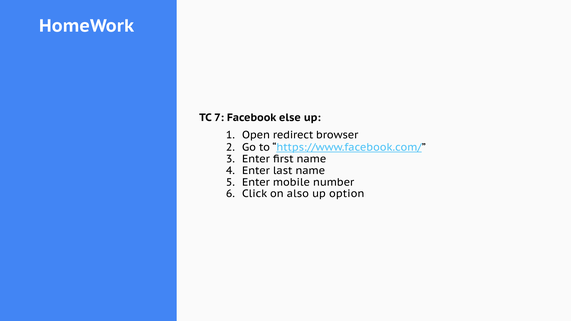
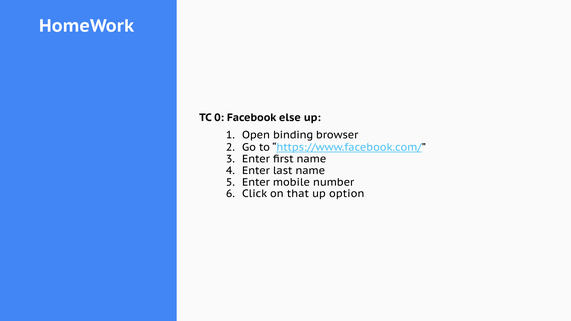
7: 7 -> 0 (219, 118)
redirect: redirect -> binding (293, 135)
also: also -> that (298, 194)
